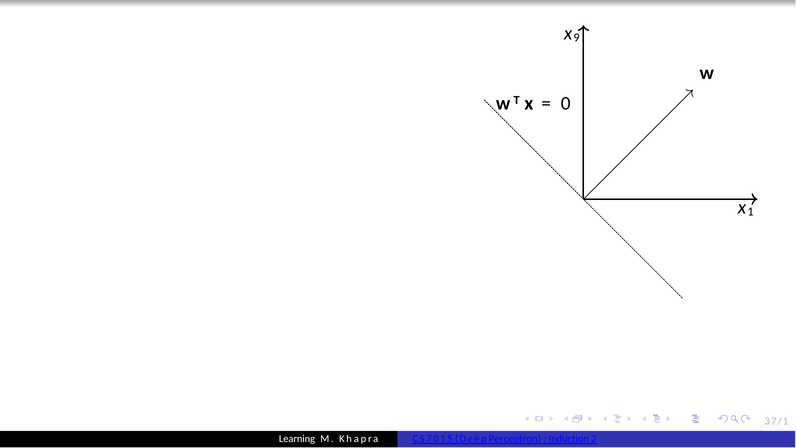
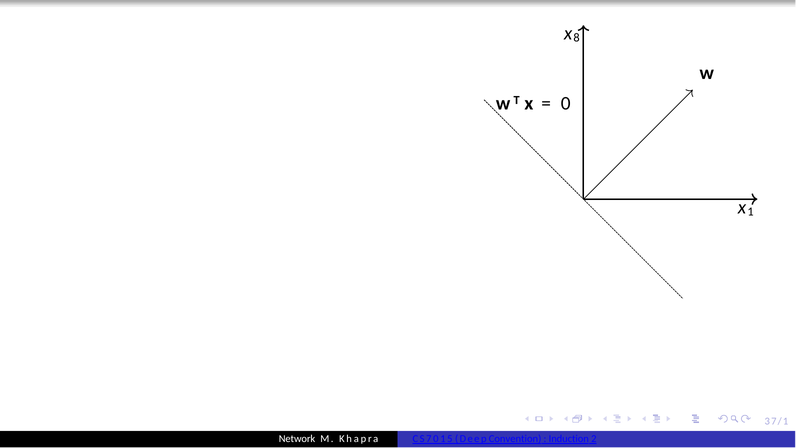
9: 9 -> 8 (577, 38)
Learning: Learning -> Network (297, 439)
Perceptron: Perceptron -> Convention (515, 439)
